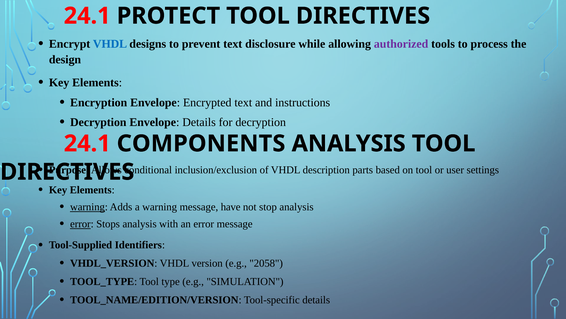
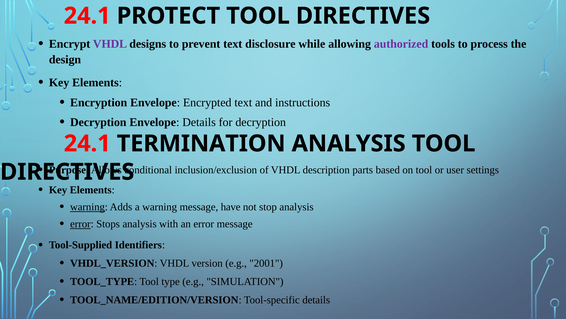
VHDL colour: blue -> purple (110, 44)
COMPONENTS: COMPONENTS -> TERMINATION (201, 143)
2058: 2058 -> 2001 (266, 263)
